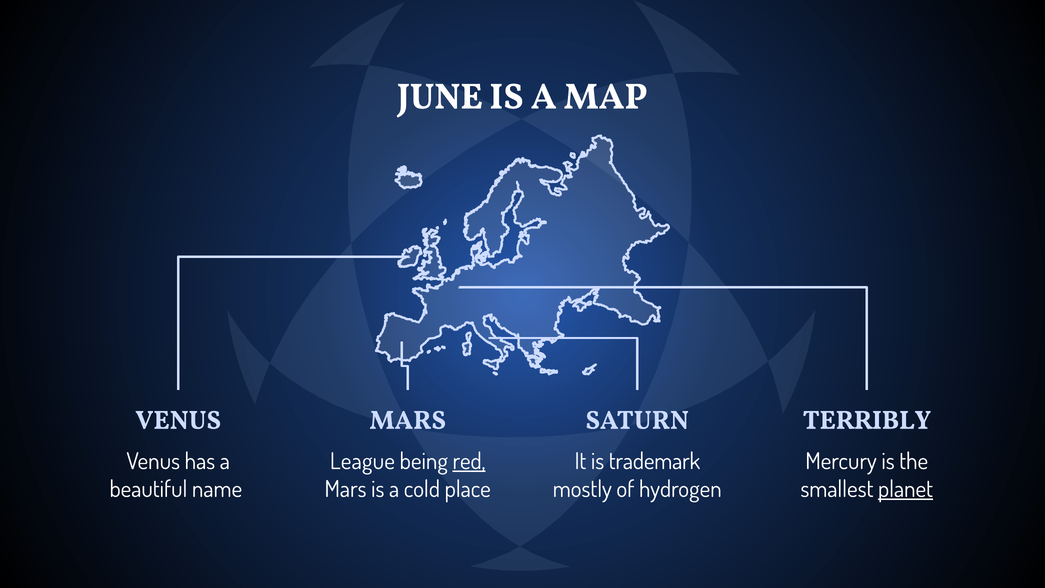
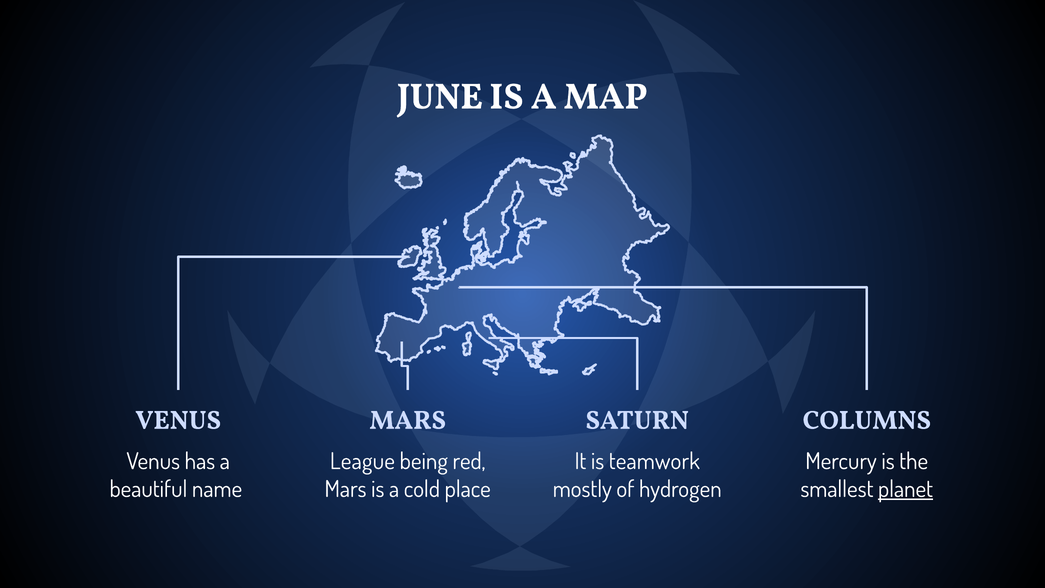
TERRIBLY: TERRIBLY -> COLUMNS (867, 420)
red underline: present -> none (469, 461)
trademark: trademark -> teamwork (654, 461)
